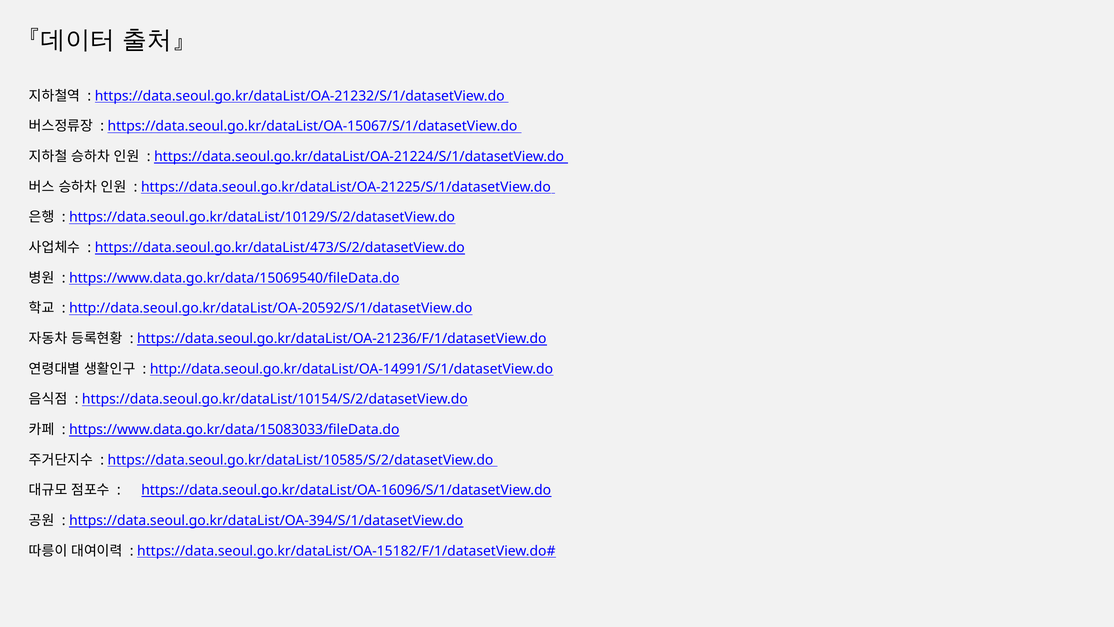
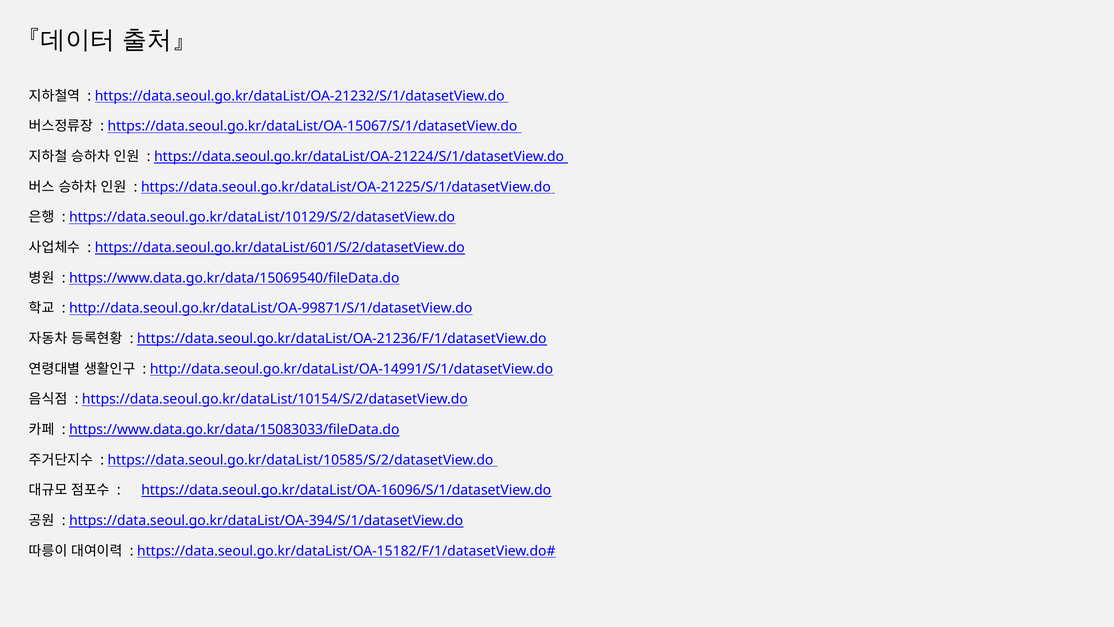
https://data.seoul.go.kr/dataList/473/S/2/datasetView.do: https://data.seoul.go.kr/dataList/473/S/2/datasetView.do -> https://data.seoul.go.kr/dataList/601/S/2/datasetView.do (280, 248)
http://data.seoul.go.kr/dataList/OA-20592/S/1/datasetView.do: http://data.seoul.go.kr/dataList/OA-20592/S/1/datasetView.do -> http://data.seoul.go.kr/dataList/OA-99871/S/1/datasetView.do (271, 308)
